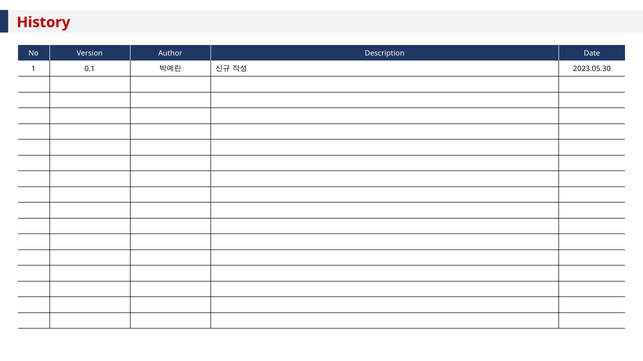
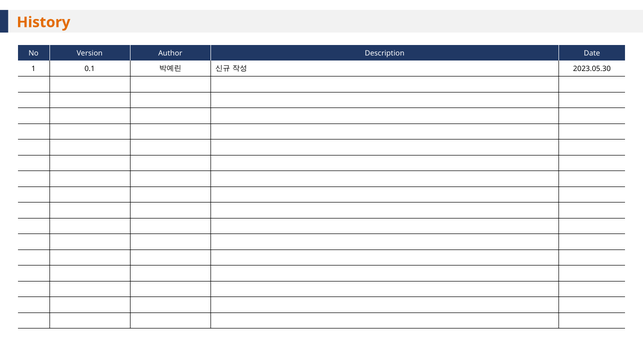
History colour: red -> orange (43, 22)
